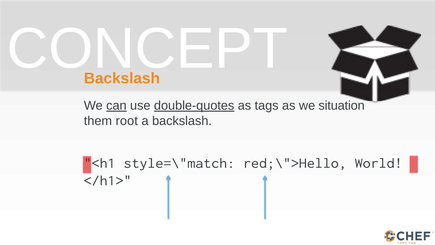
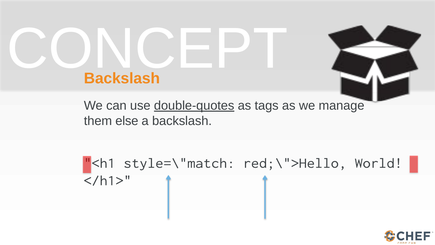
can underline: present -> none (116, 106)
situation: situation -> manage (342, 106)
root: root -> else (127, 121)
